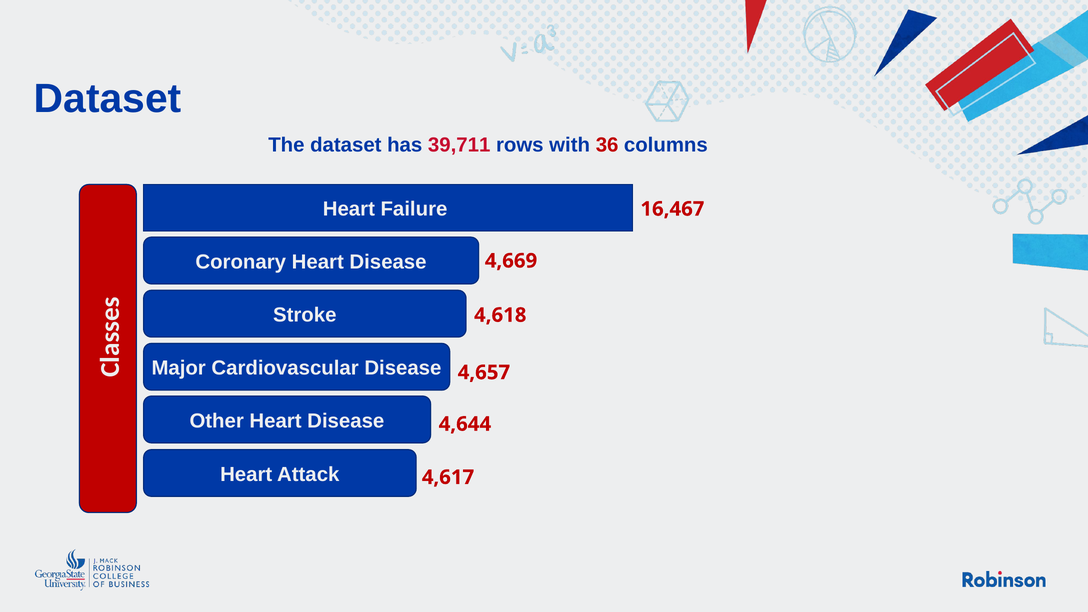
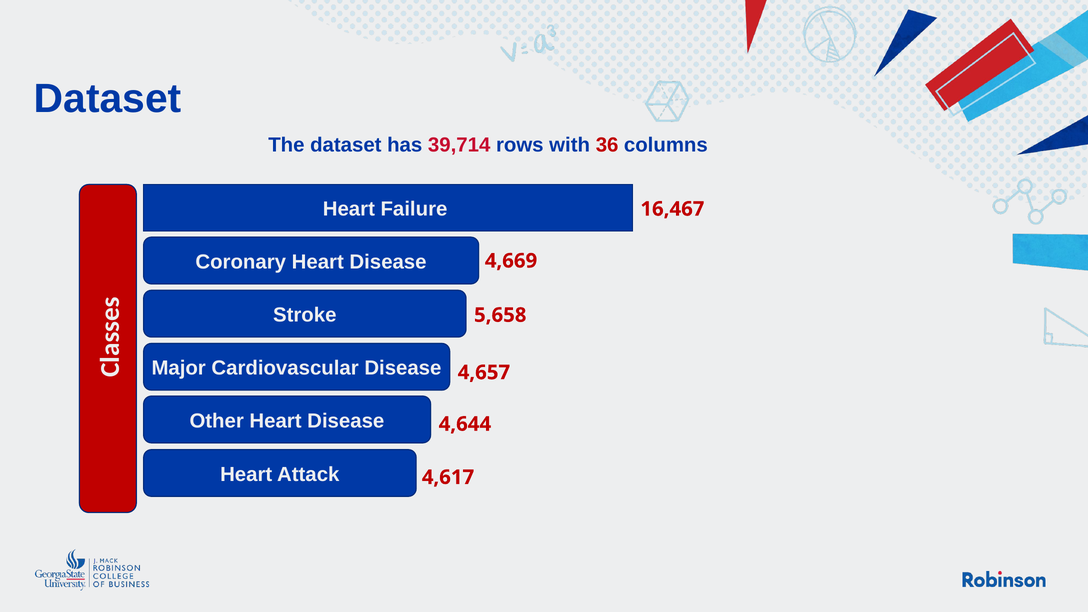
39,711: 39,711 -> 39,714 (459, 145)
4,618: 4,618 -> 5,658 (500, 315)
